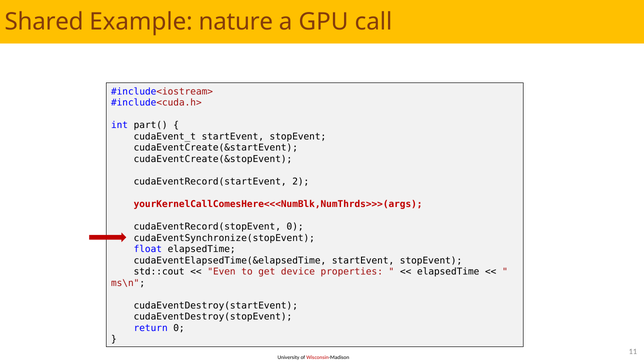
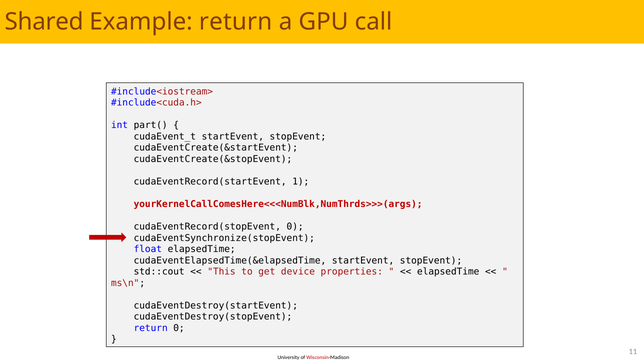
Example nature: nature -> return (236, 22)
2: 2 -> 1 (301, 182)
Even: Even -> This (222, 272)
